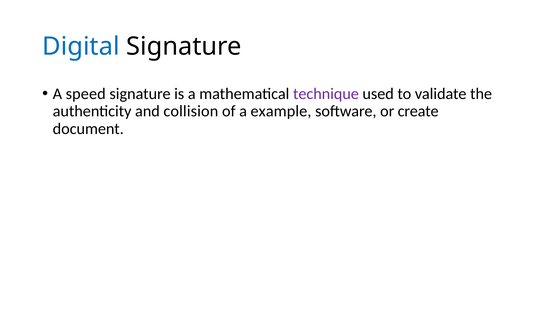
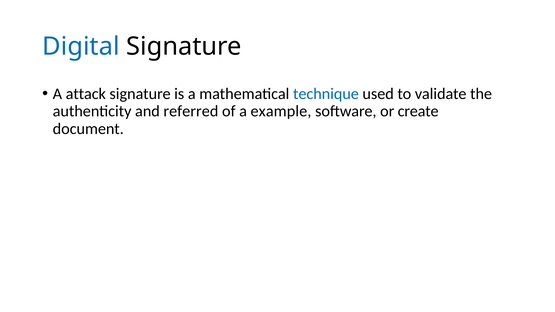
speed: speed -> attack (86, 94)
technique colour: purple -> blue (326, 94)
collision: collision -> referred (191, 111)
